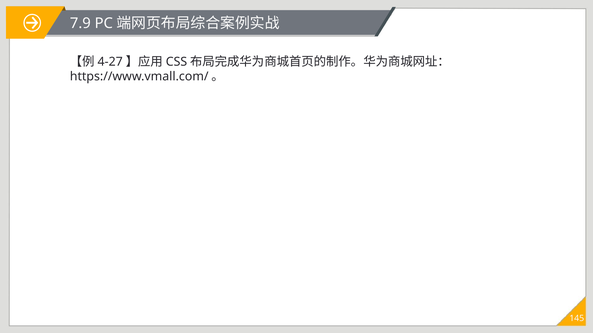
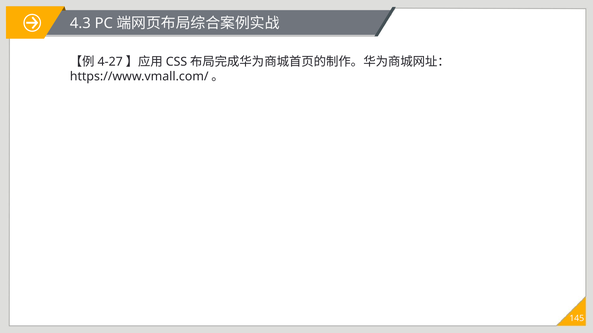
7.9: 7.9 -> 4.3 (80, 23)
